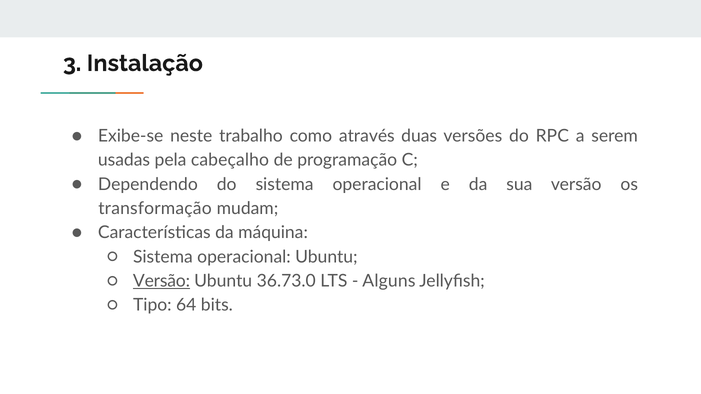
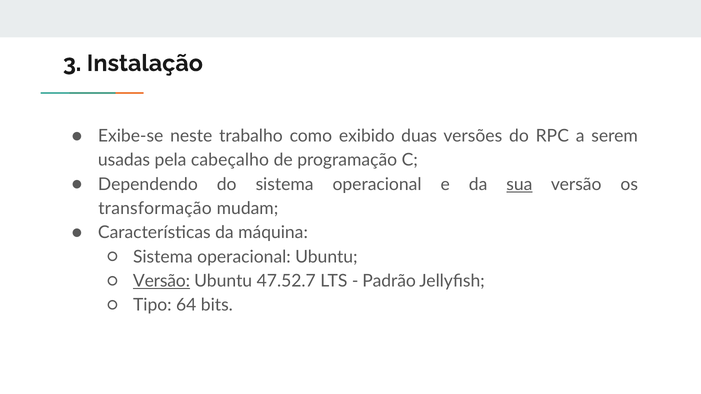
através: através -> exibido (367, 136)
sua underline: none -> present (519, 185)
36.73.0: 36.73.0 -> 47.52.7 (286, 281)
Alguns: Alguns -> Padrão (389, 281)
